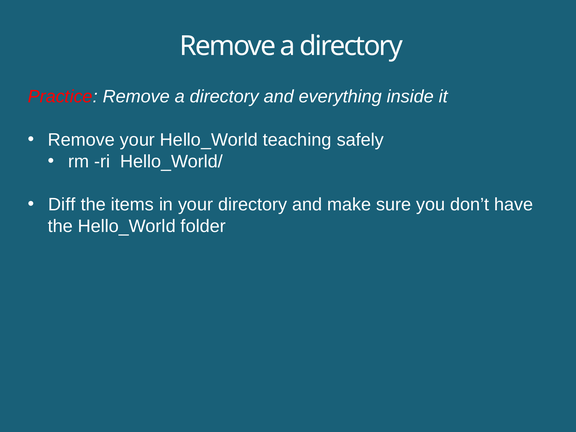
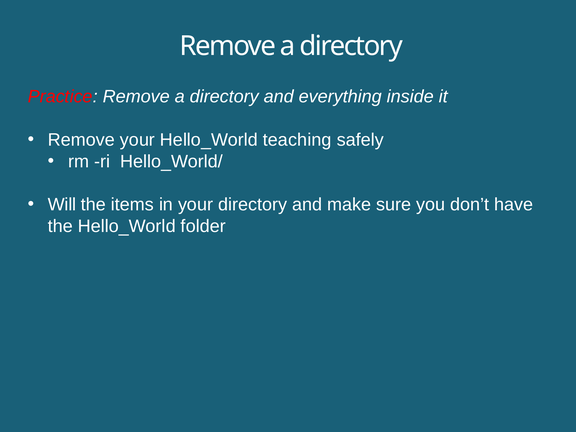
Diff: Diff -> Will (62, 205)
